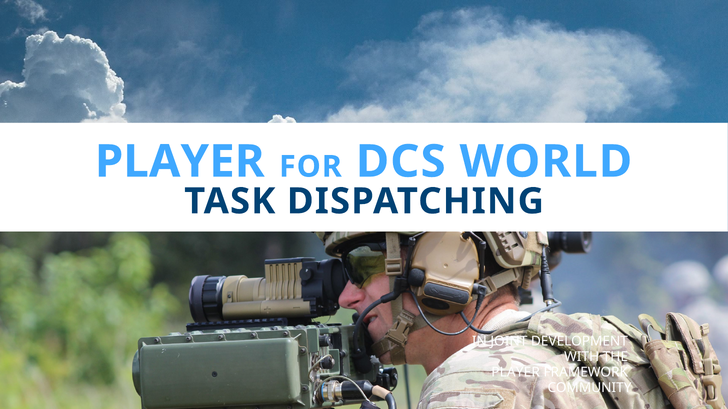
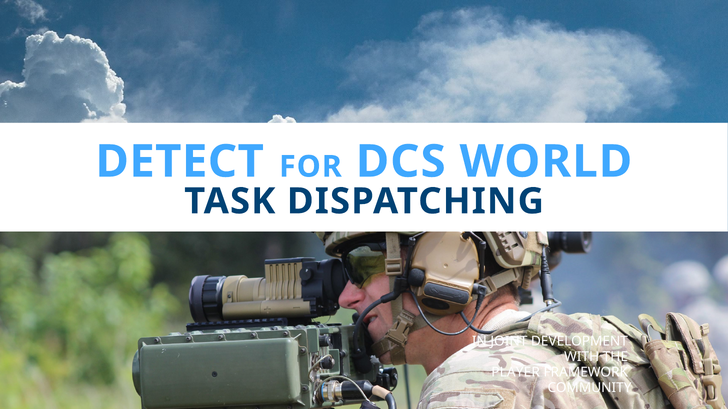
PLAYER: PLAYER -> DETECT (180, 162)
